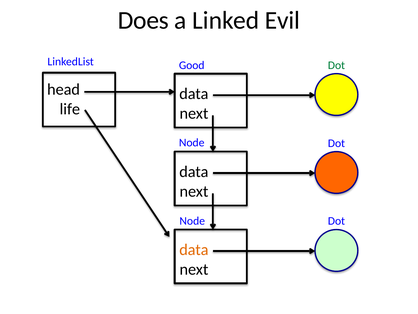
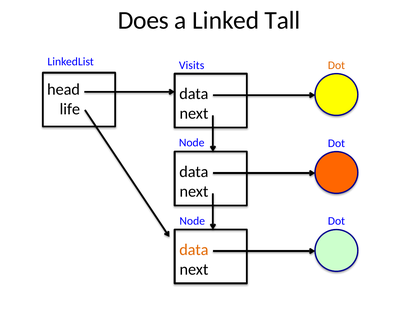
Evil: Evil -> Tall (282, 20)
Good: Good -> Visits (192, 65)
Dot colour: green -> orange (336, 65)
